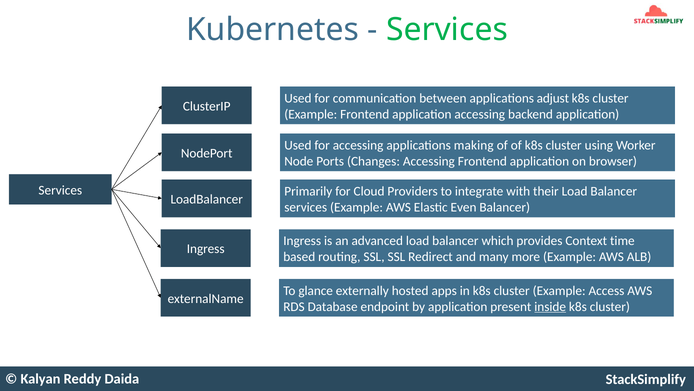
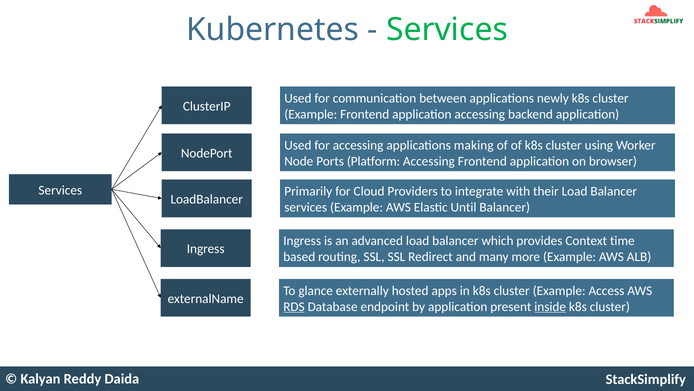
adjust: adjust -> newly (553, 98)
Changes: Changes -> Platform (374, 161)
Even: Even -> Until (464, 207)
RDS underline: none -> present (294, 306)
